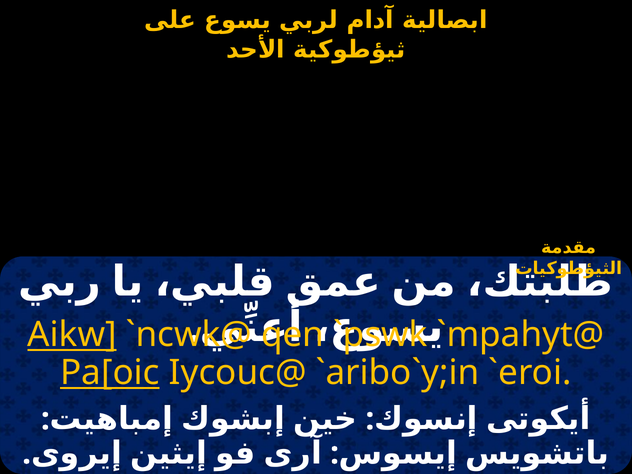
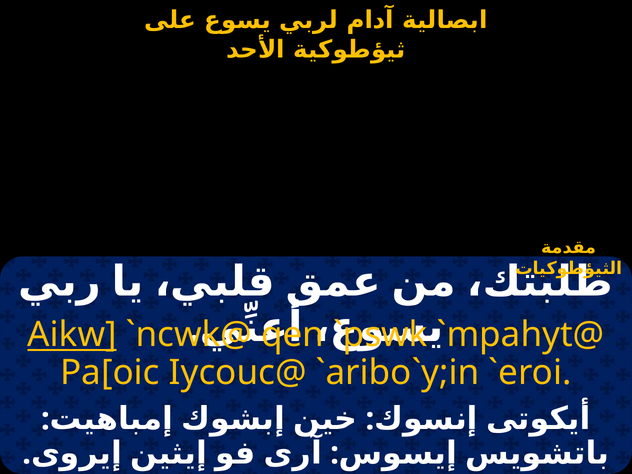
Pa[oic underline: present -> none (110, 373)
